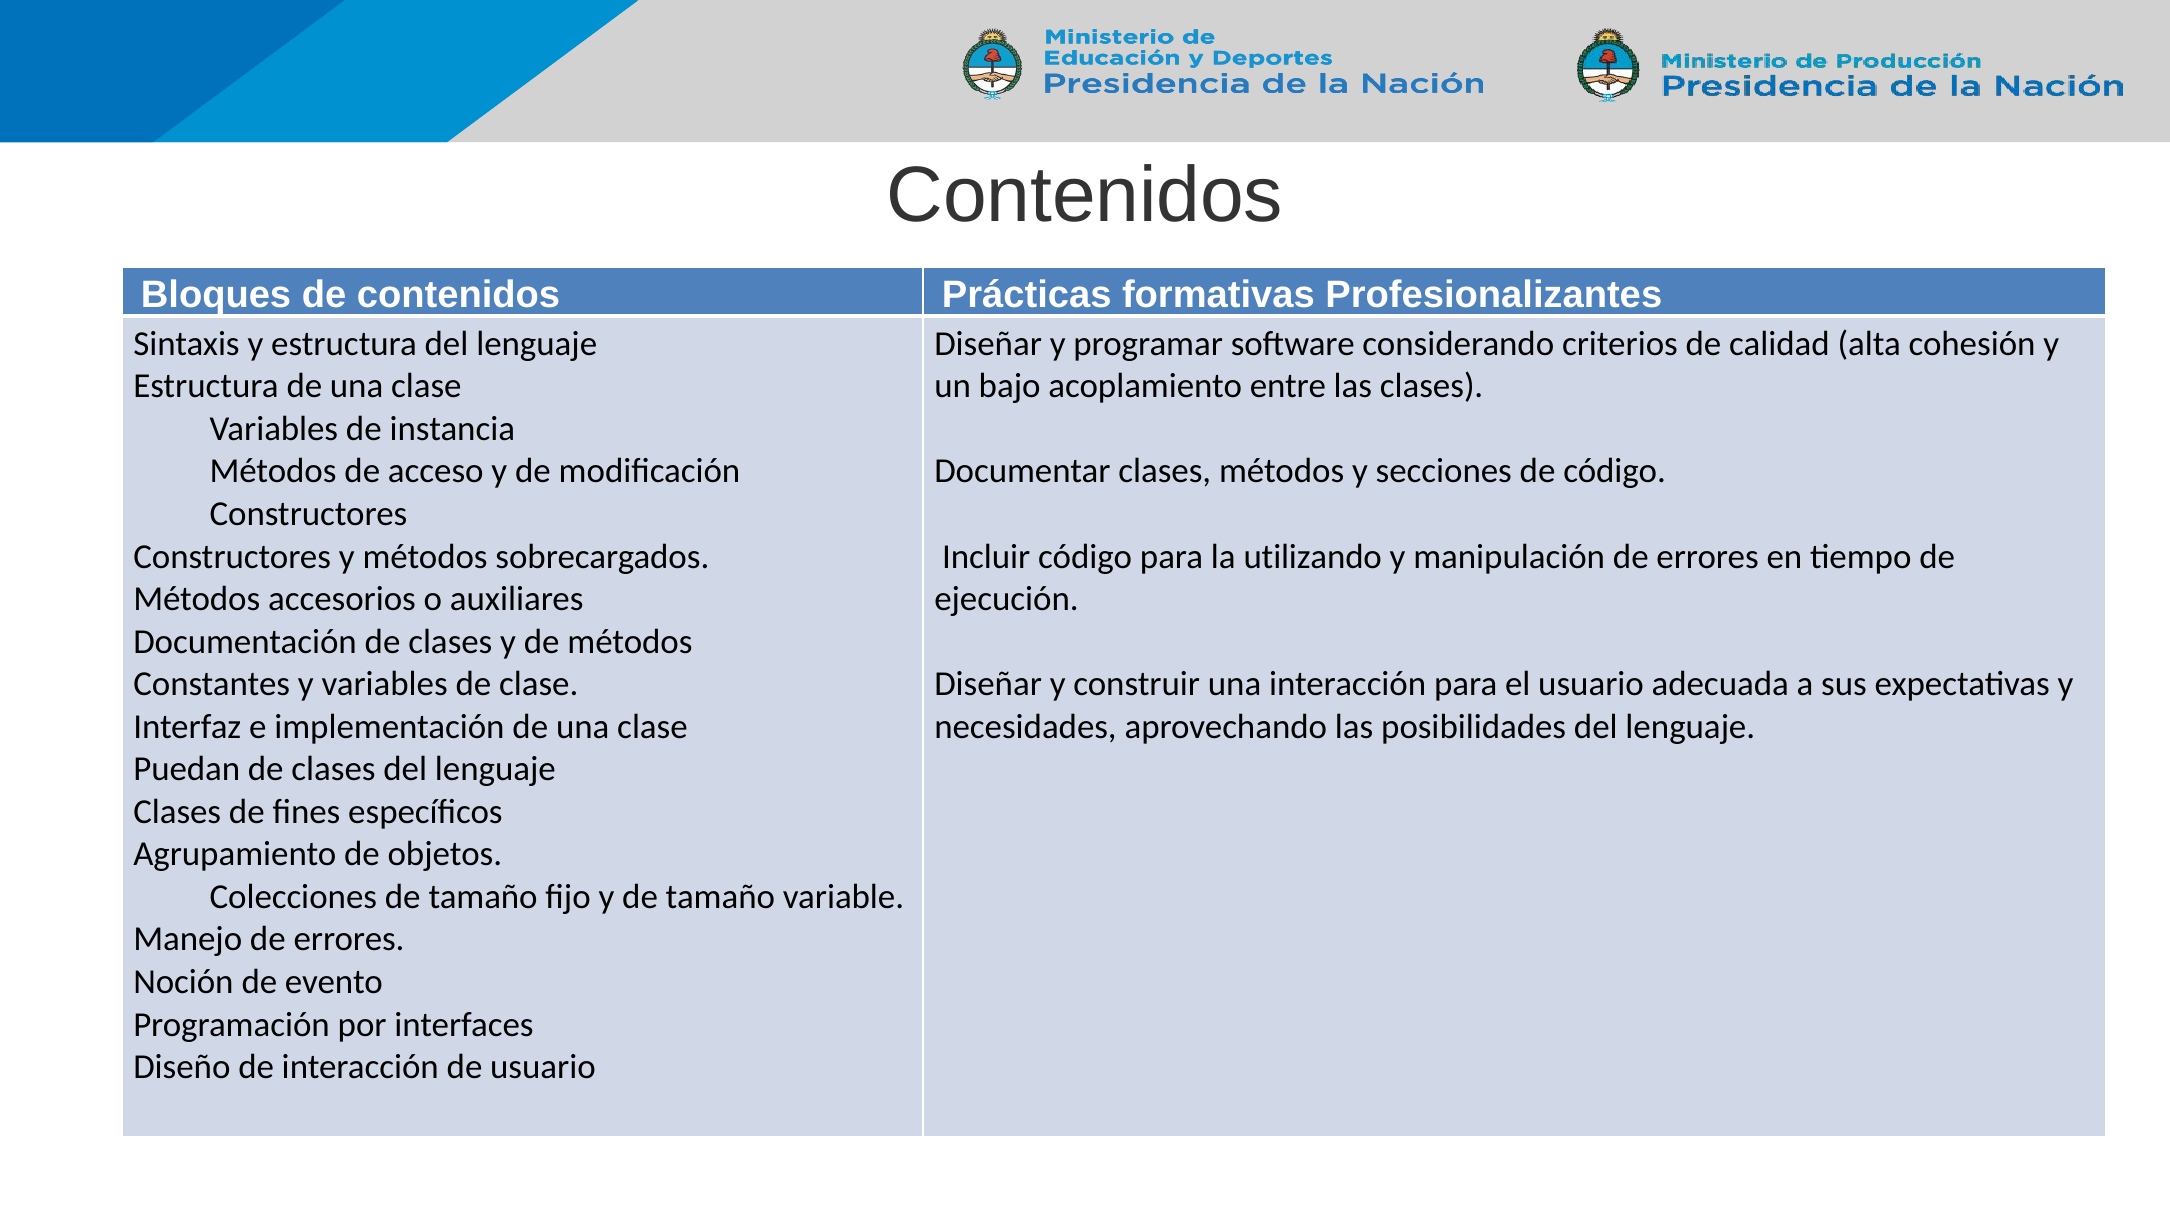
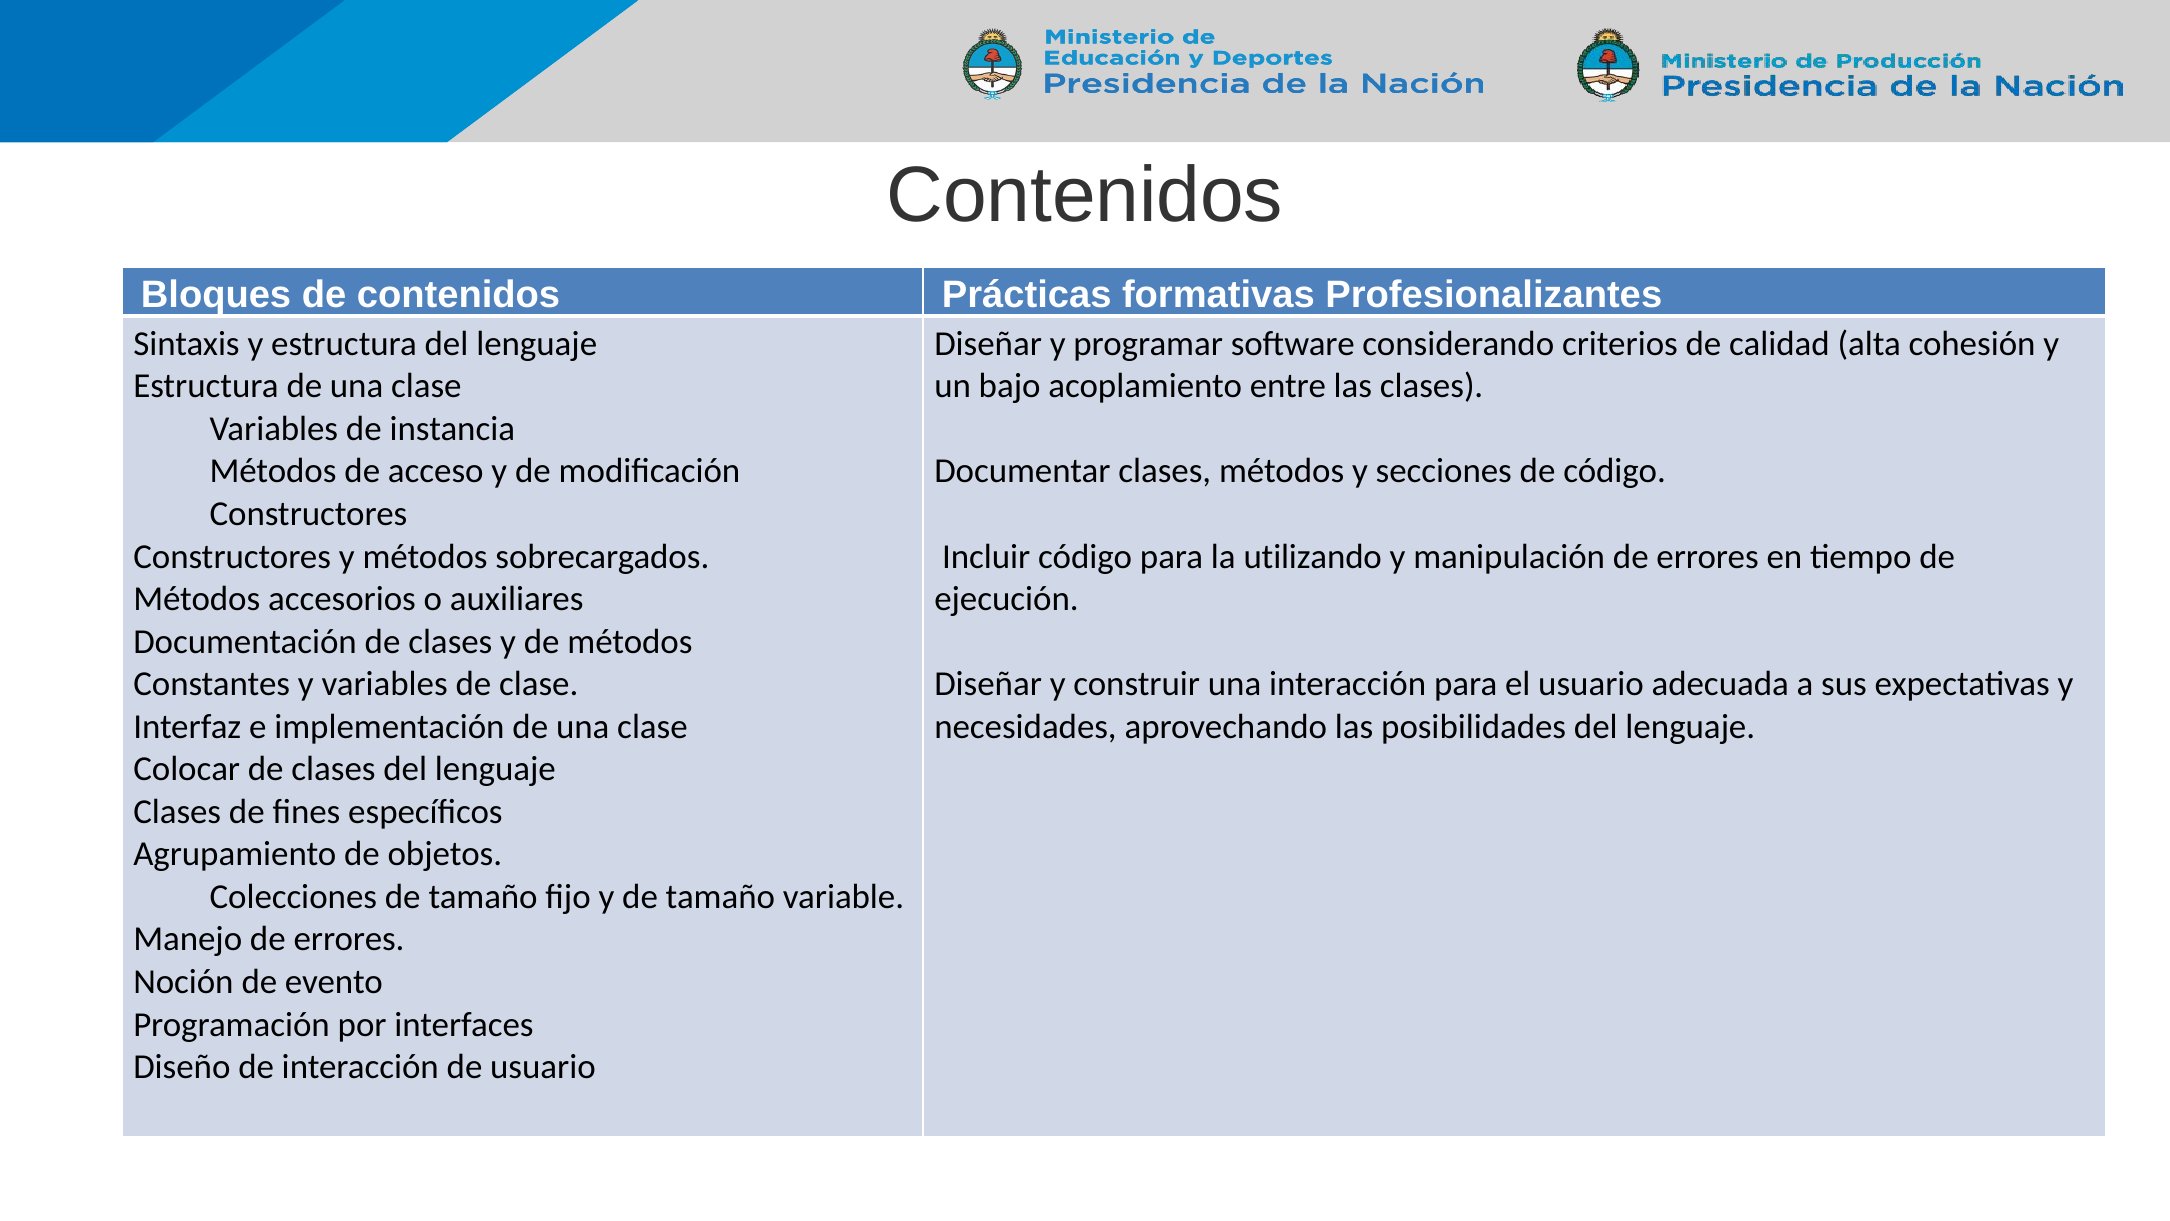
Puedan: Puedan -> Colocar (187, 769)
